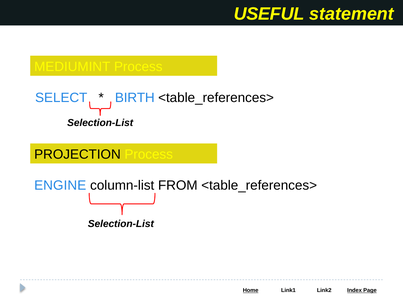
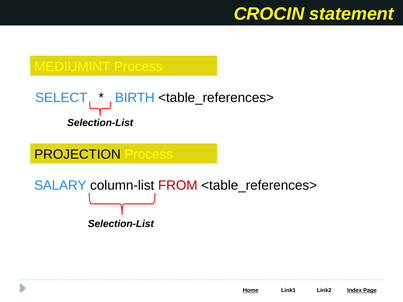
USEFUL: USEFUL -> CROCIN (269, 14)
ENGINE: ENGINE -> SALARY (60, 186)
FROM colour: black -> red (178, 186)
